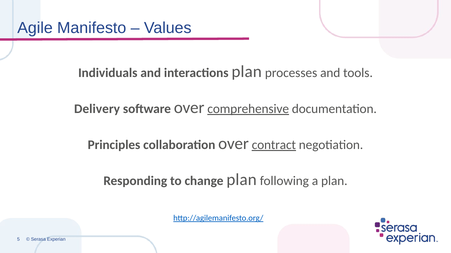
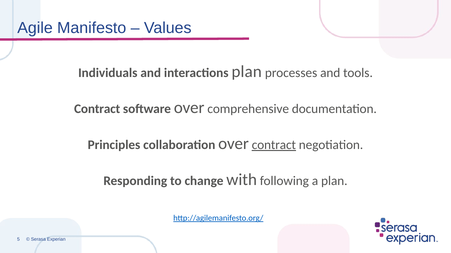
Delivery: Delivery -> Contract (97, 109)
comprehensive underline: present -> none (248, 109)
change plan: plan -> with (242, 180)
